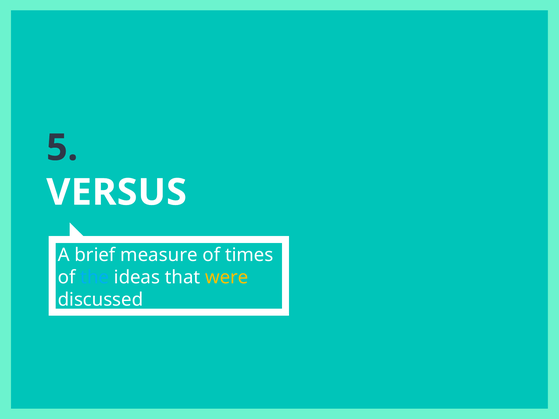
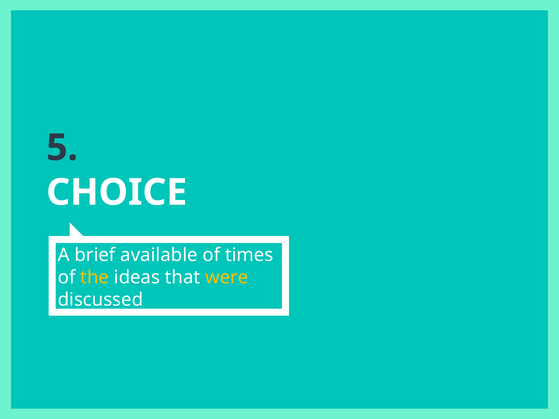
VERSUS: VERSUS -> CHOICE (117, 193)
measure: measure -> available (159, 255)
the colour: light blue -> yellow (95, 277)
